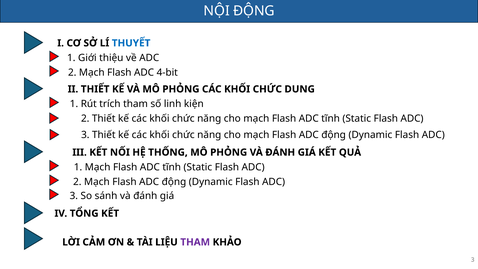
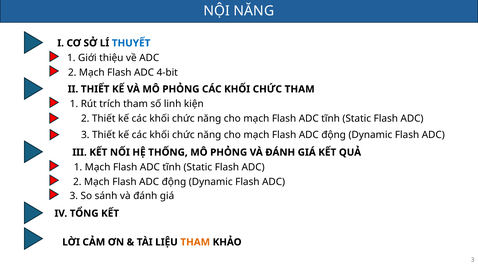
NỘI ĐỘNG: ĐỘNG -> NĂNG (254, 11)
CHỨC DUNG: DUNG -> THAM (300, 89)
THAM colour: purple -> orange (195, 242)
